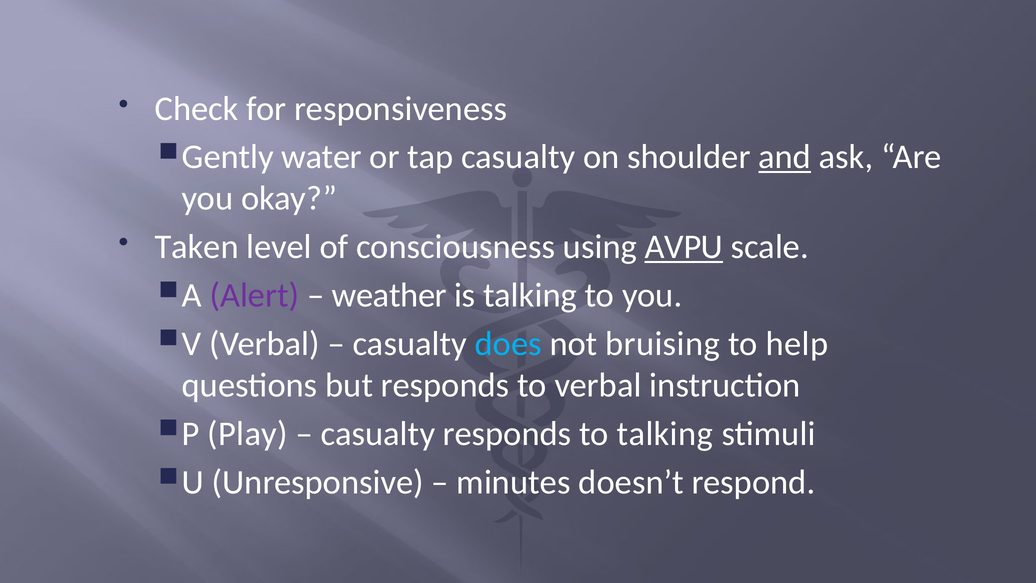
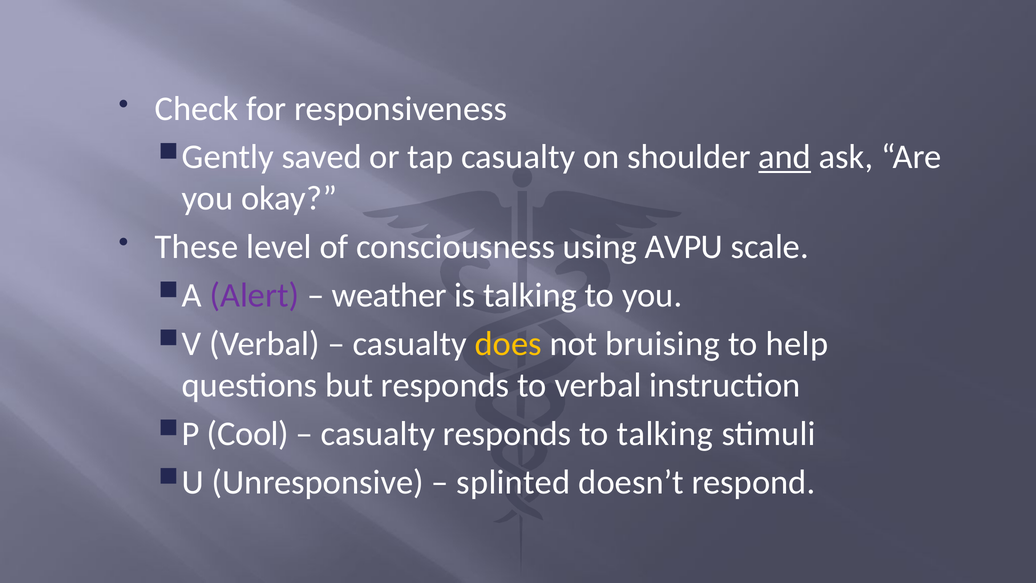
water: water -> saved (322, 157)
Taken: Taken -> These (196, 247)
AVPU underline: present -> none (684, 247)
does colour: light blue -> yellow (508, 344)
Play: Play -> Cool (248, 434)
minutes: minutes -> splinted (513, 482)
